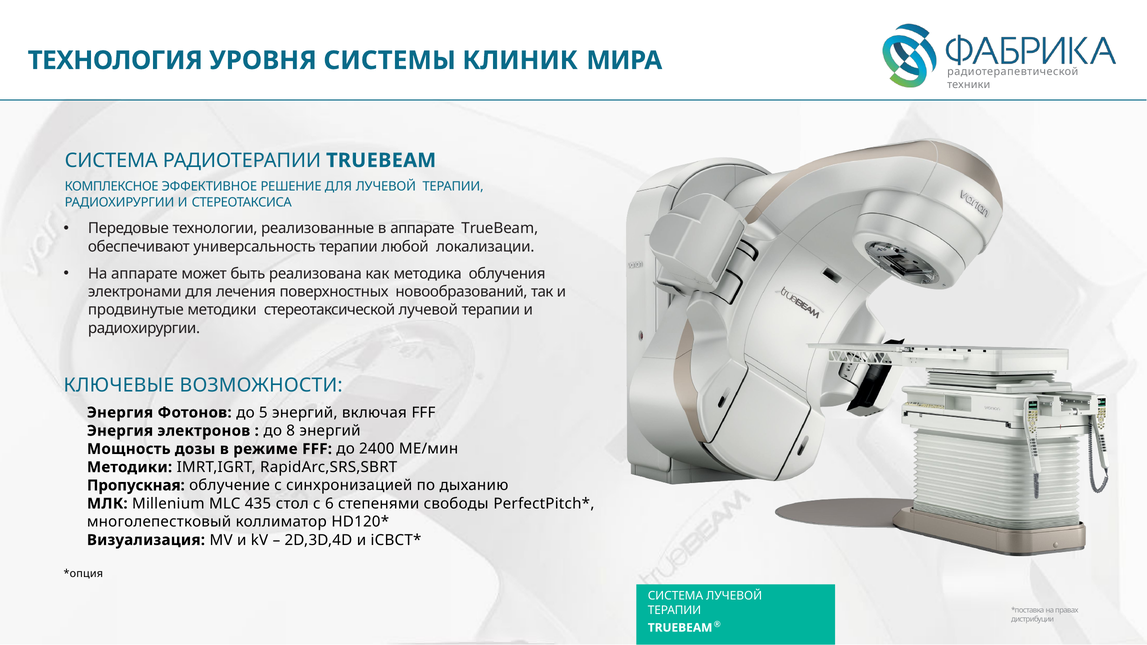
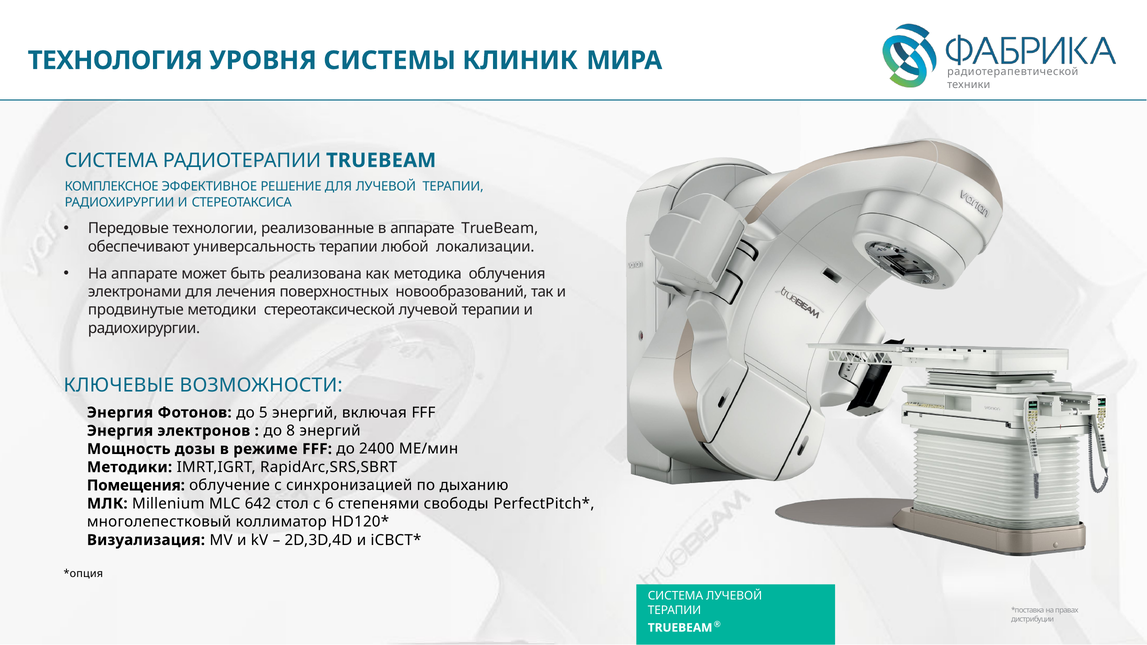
Пропускная: Пропускная -> Помещения (136, 485)
435: 435 -> 642 (258, 504)
